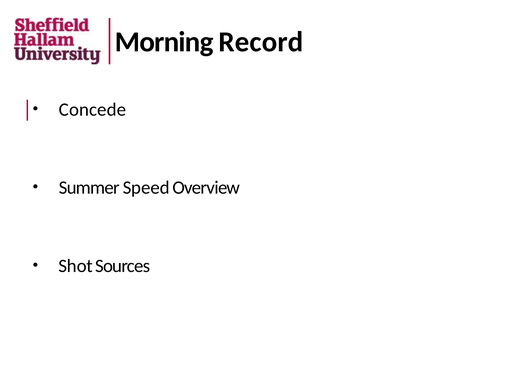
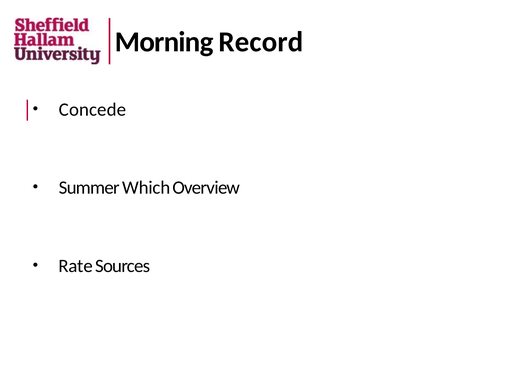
Speed: Speed -> Which (146, 188)
Shot: Shot -> Rate (76, 266)
